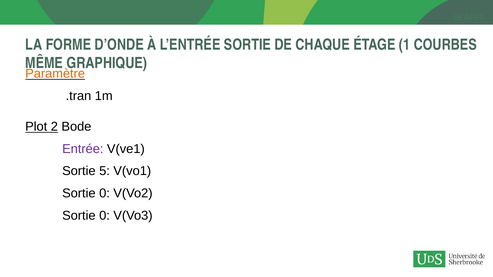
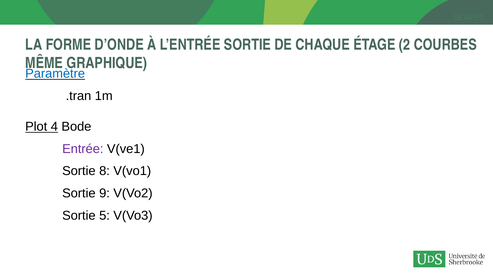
1: 1 -> 2 (405, 45)
Paramètre colour: orange -> blue (55, 74)
2: 2 -> 4 (54, 127)
5: 5 -> 8 (105, 171)
0: 0 -> 9 (105, 193)
0: 0 -> 5 (105, 216)
